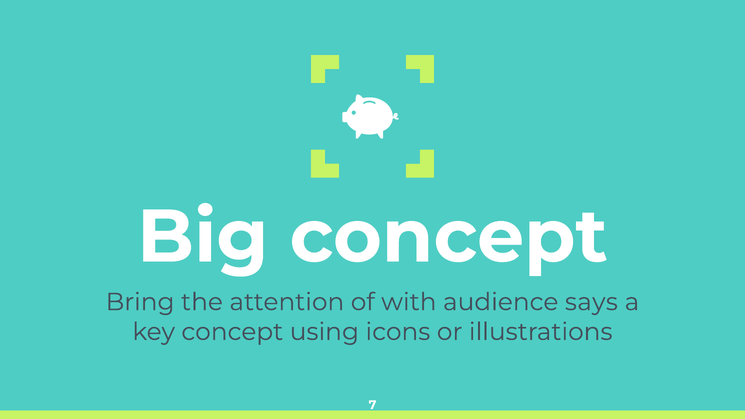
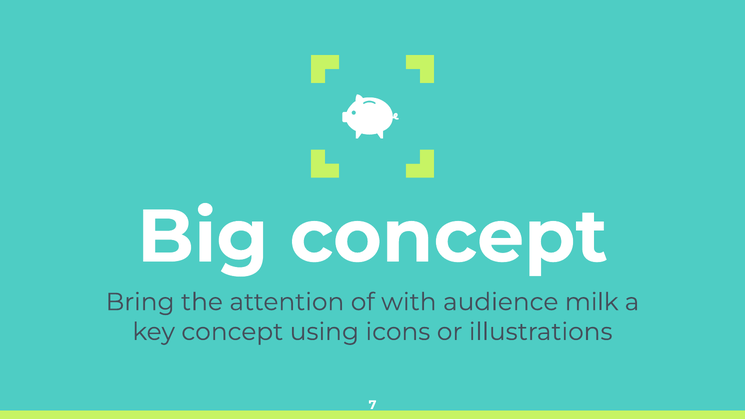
says: says -> milk (592, 302)
